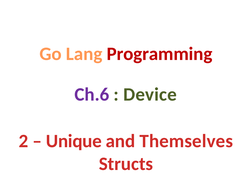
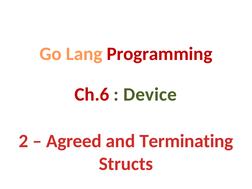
Ch.6 colour: purple -> red (92, 94)
Unique: Unique -> Agreed (74, 141)
Themselves: Themselves -> Terminating (186, 141)
